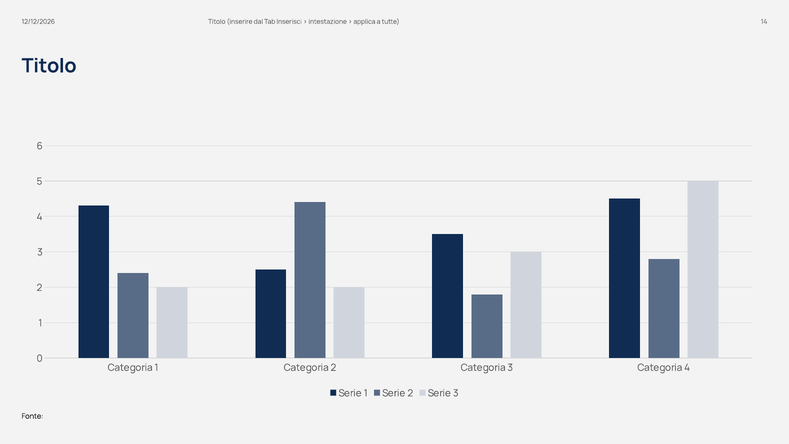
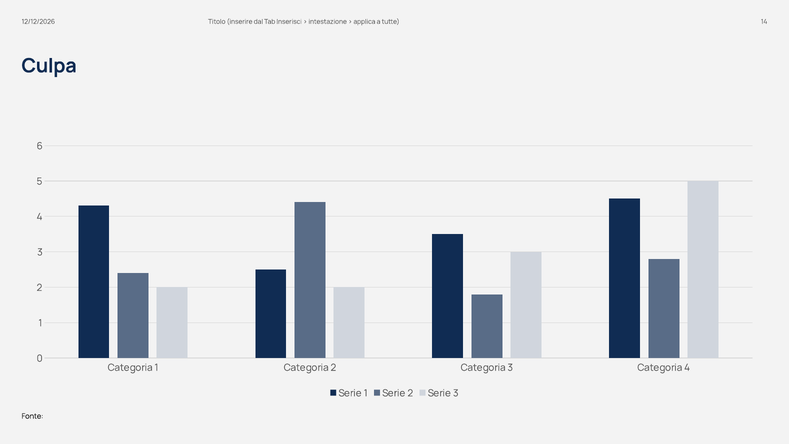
Titolo: Titolo -> Culpa (49, 66)
